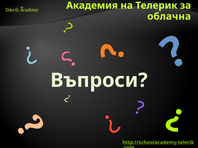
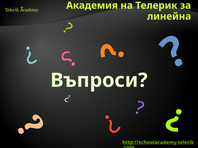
облачна: облачна -> линейна (169, 16)
